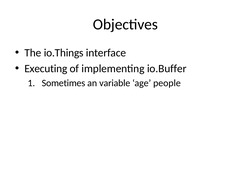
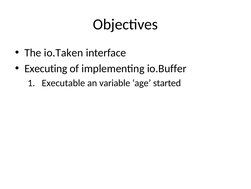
io.Things: io.Things -> io.Taken (64, 53)
Sometimes: Sometimes -> Executable (63, 83)
people: people -> started (167, 83)
